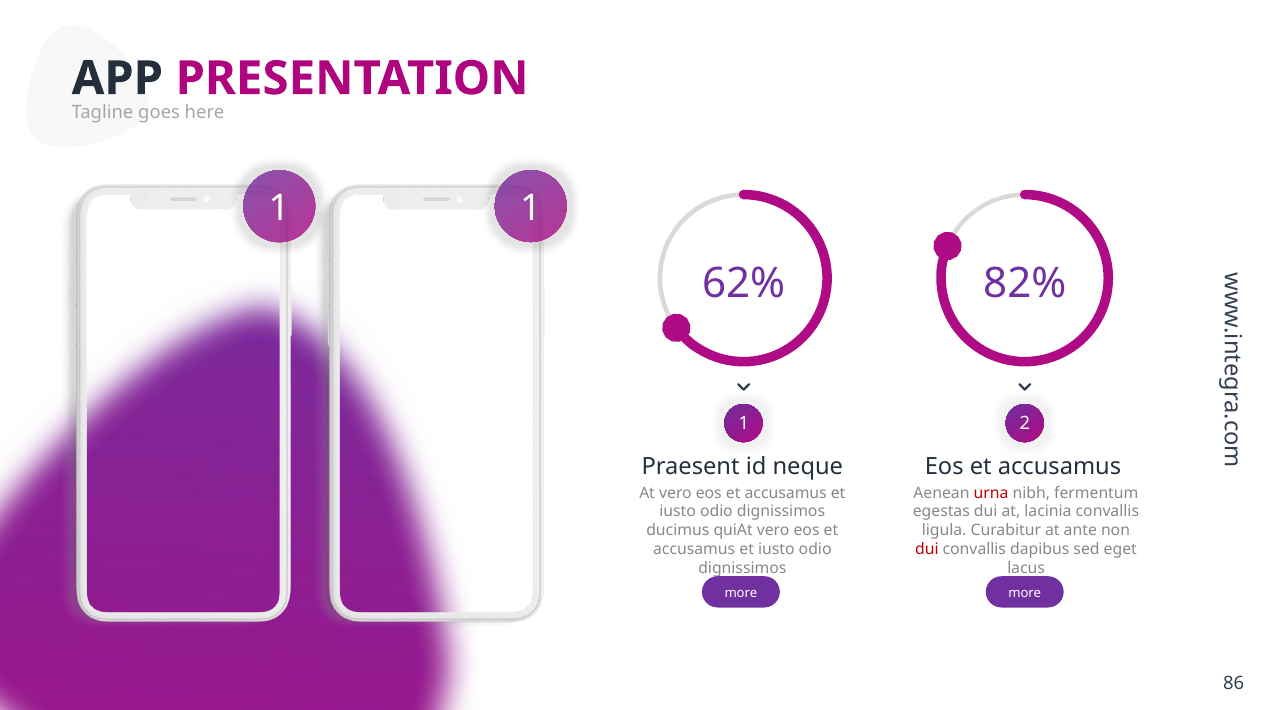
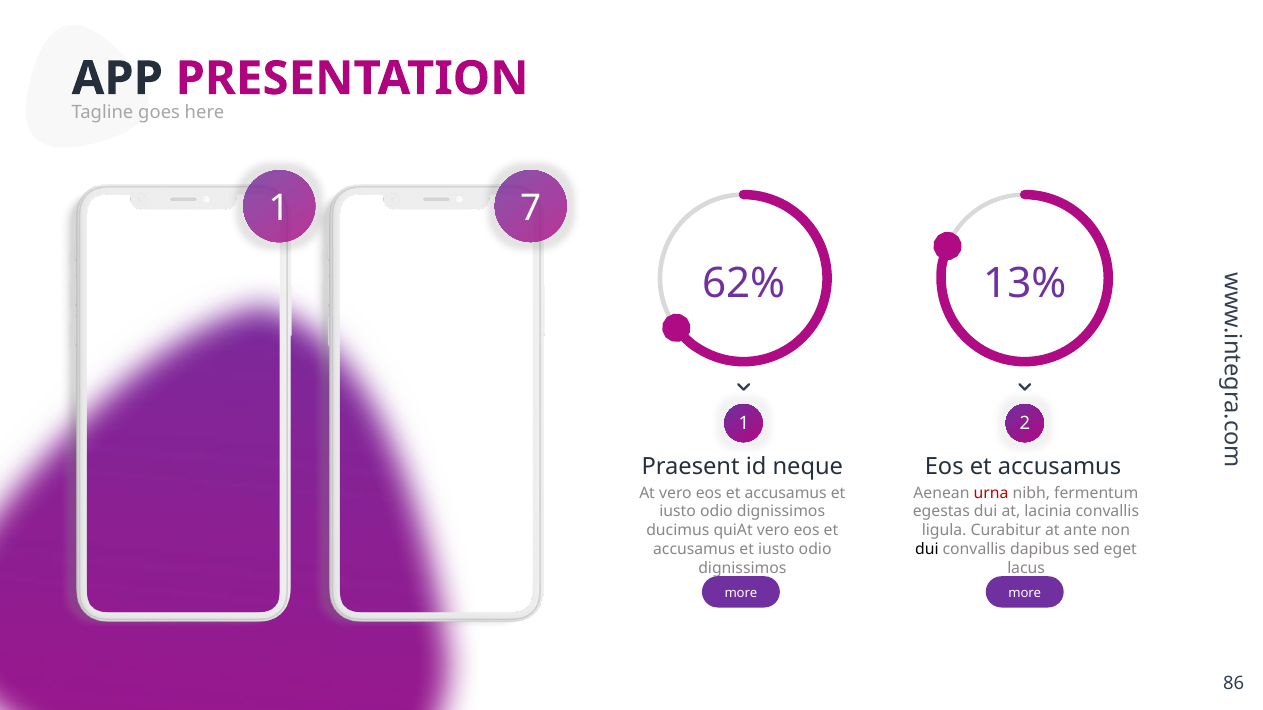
1 1: 1 -> 7 (531, 209)
82%: 82% -> 13% (1025, 284)
dui colour: red -> black (927, 550)
